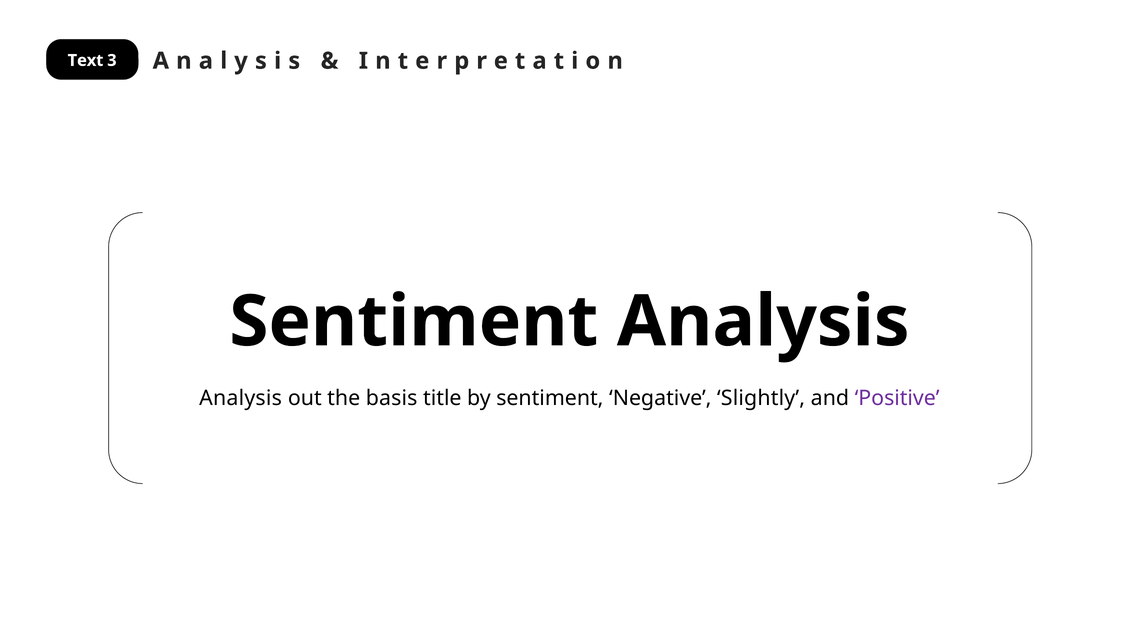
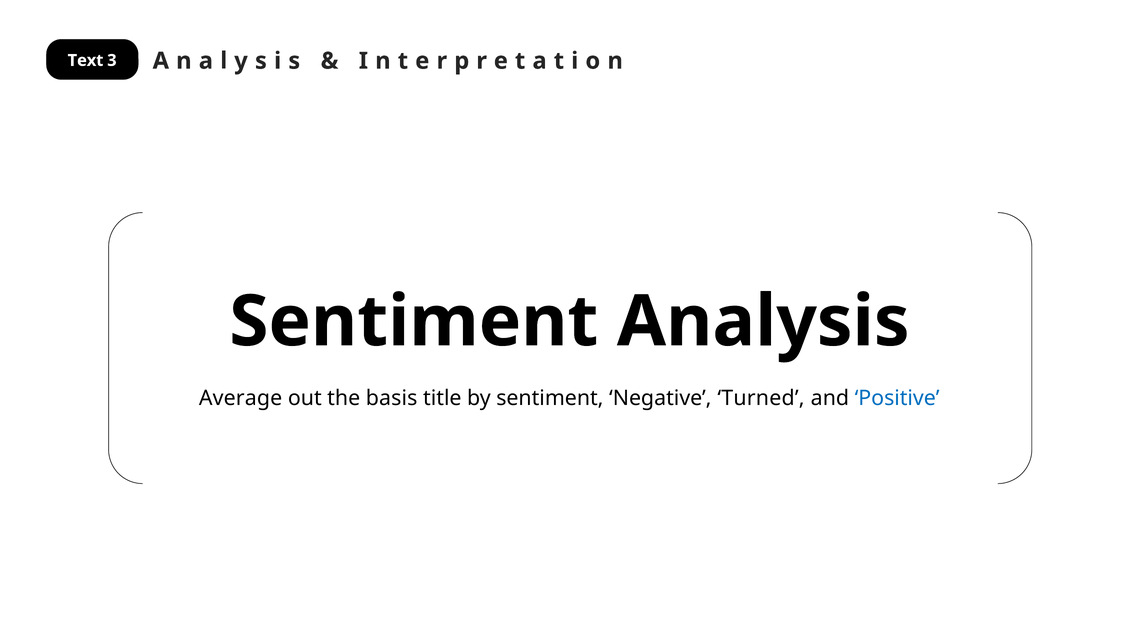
Analysis: Analysis -> Average (241, 398)
Slightly: Slightly -> Turned (761, 398)
Positive colour: purple -> blue (897, 398)
